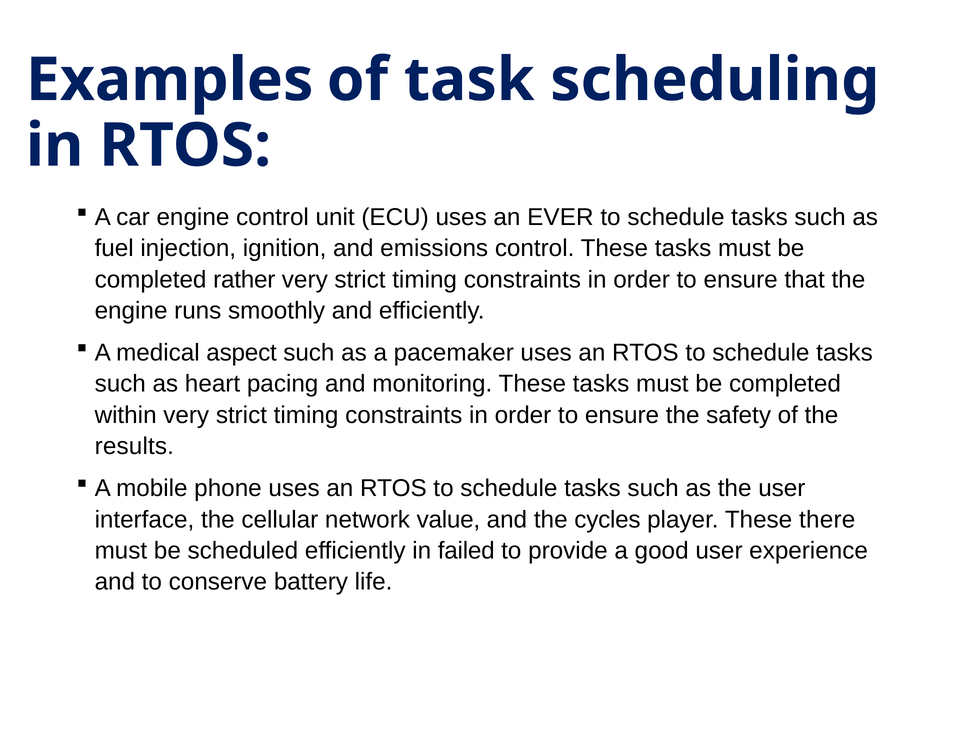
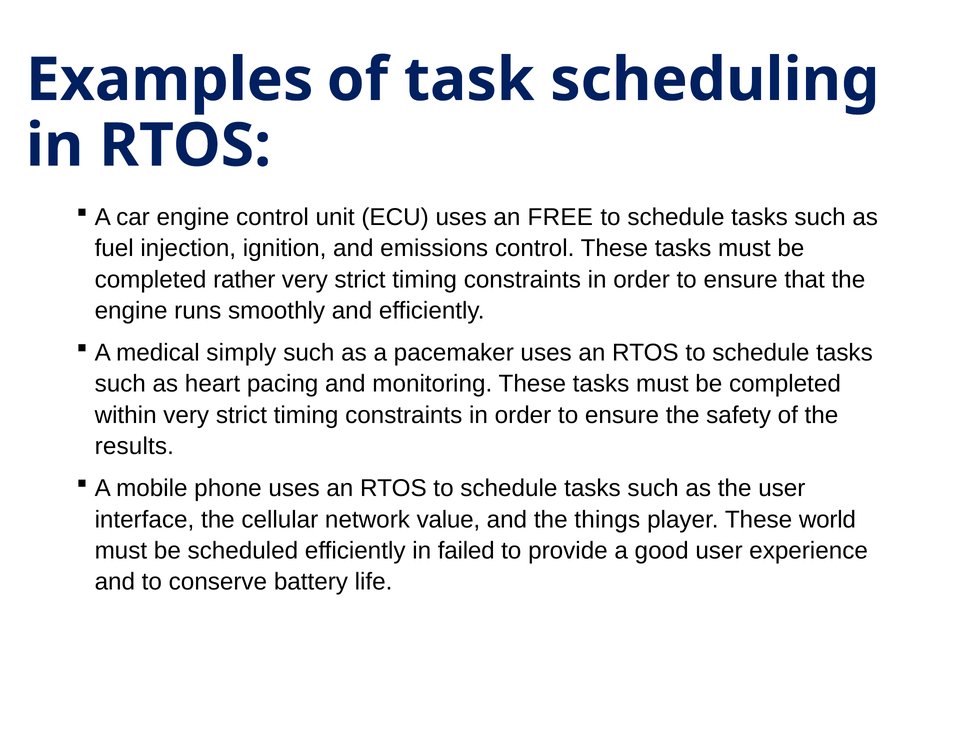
EVER: EVER -> FREE (560, 217)
aspect: aspect -> simply (241, 352)
cycles: cycles -> things (607, 519)
there: there -> world (827, 519)
